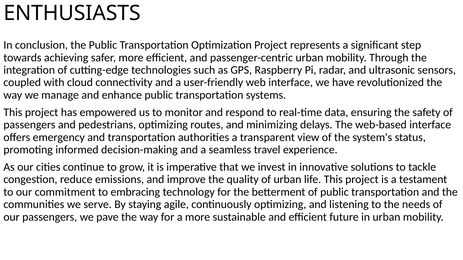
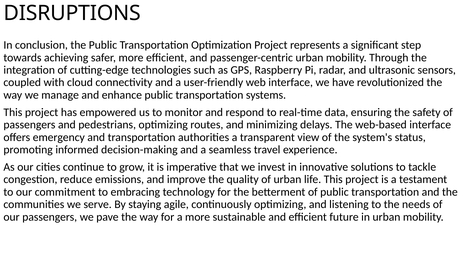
ENTHUSIASTS: ENTHUSIASTS -> DISRUPTIONS (72, 13)
